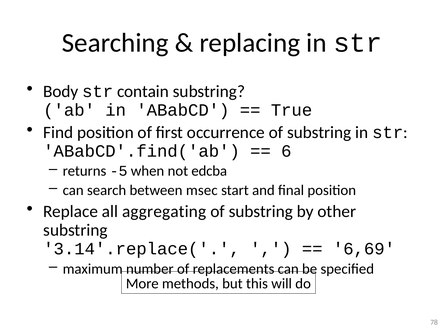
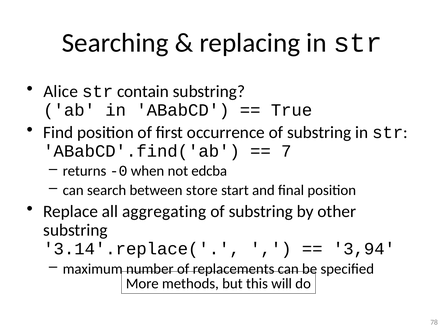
Body: Body -> Alice (61, 91)
6: 6 -> 7 (286, 151)
-5: -5 -> -0 (119, 171)
msec: msec -> store (202, 190)
6,69: 6,69 -> 3,94 (364, 249)
